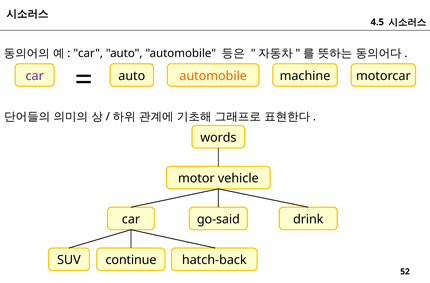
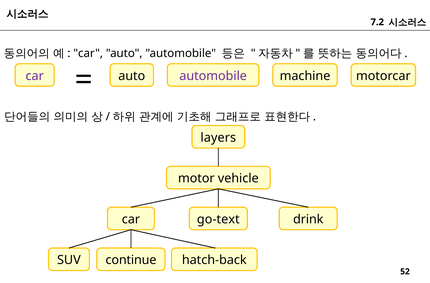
4.5: 4.5 -> 7.2 (377, 22)
automobile colour: orange -> purple (213, 76)
words: words -> layers (218, 137)
go-said: go-said -> go-text (218, 219)
